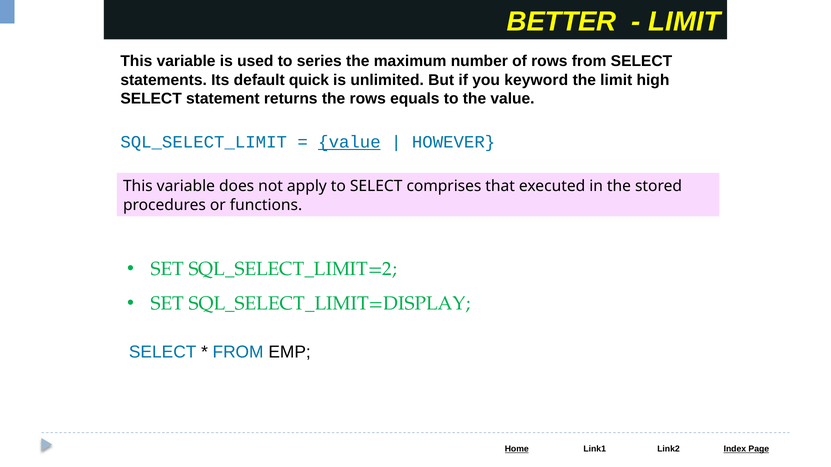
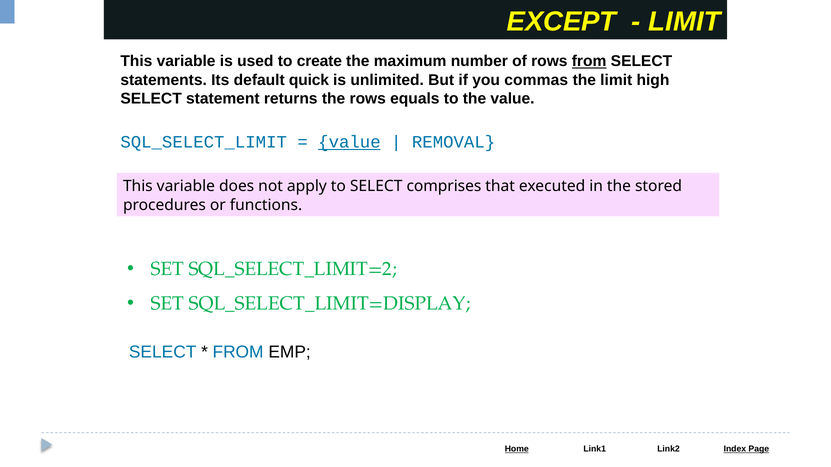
BETTER: BETTER -> EXCEPT (562, 22)
series: series -> create (319, 61)
from underline: none -> present (589, 61)
keyword: keyword -> commas (536, 80)
HOWEVER: HOWEVER -> REMOVAL (454, 142)
